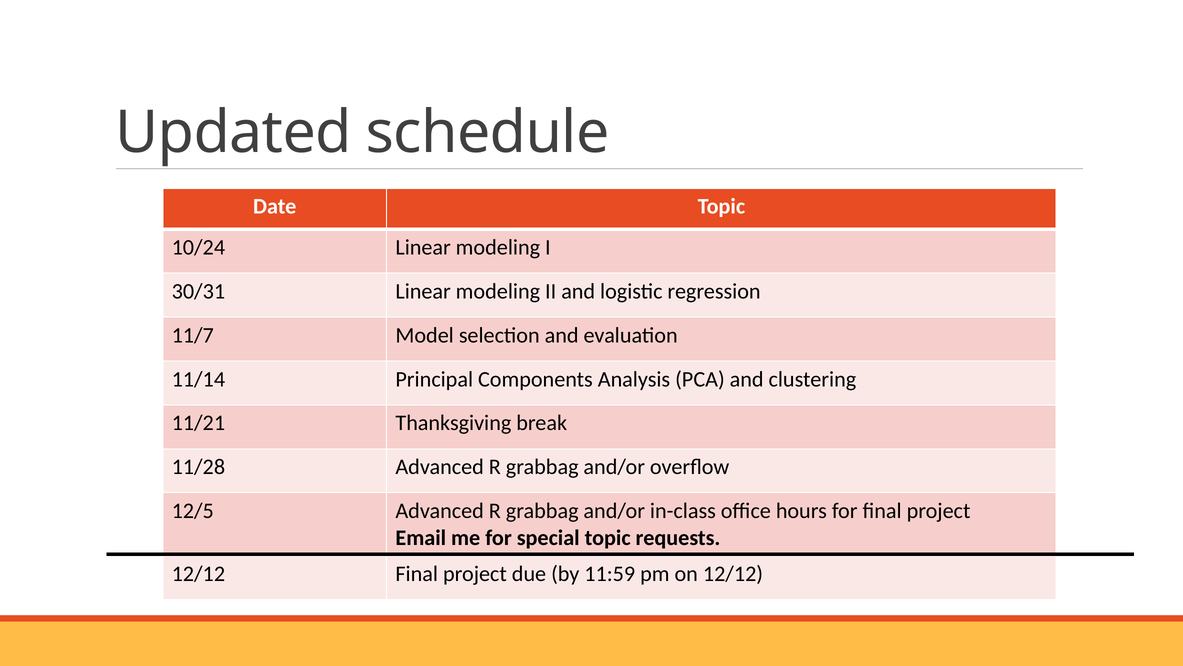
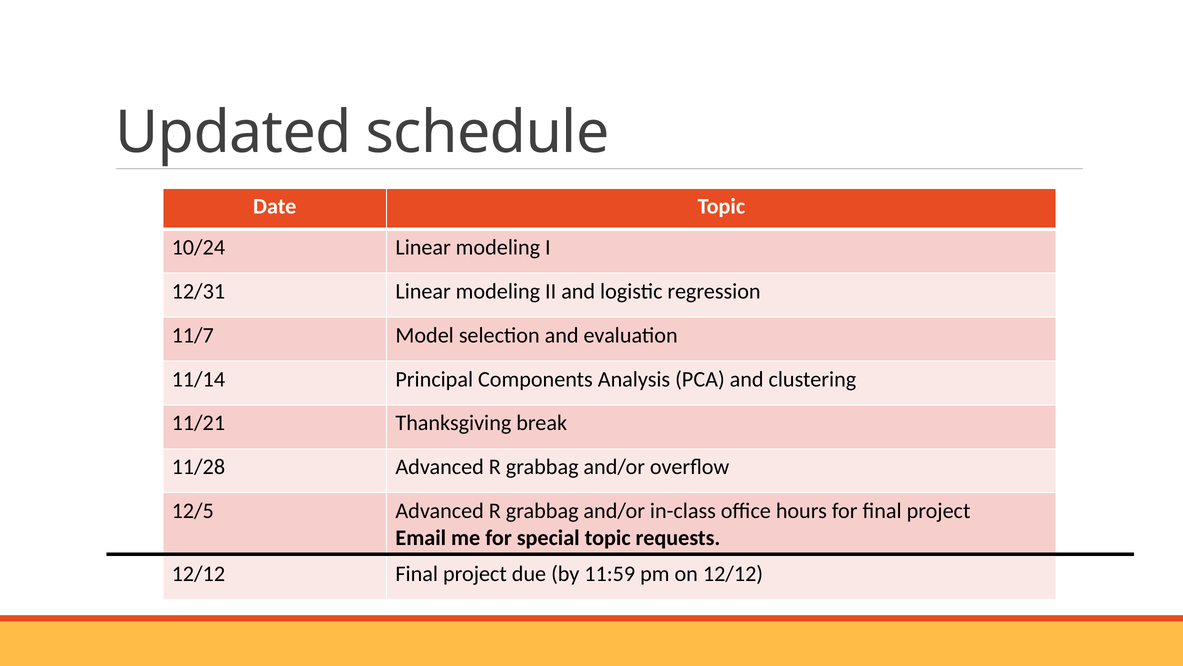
30/31: 30/31 -> 12/31 (198, 291)
